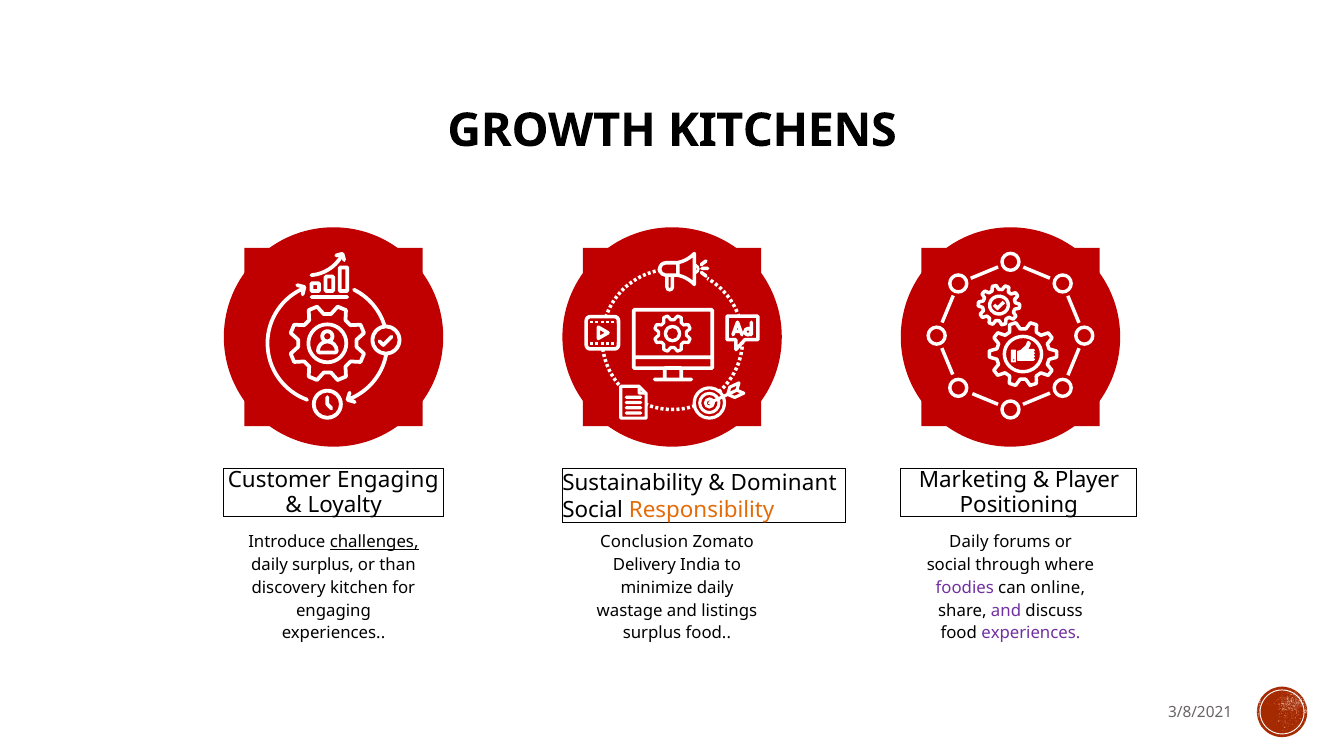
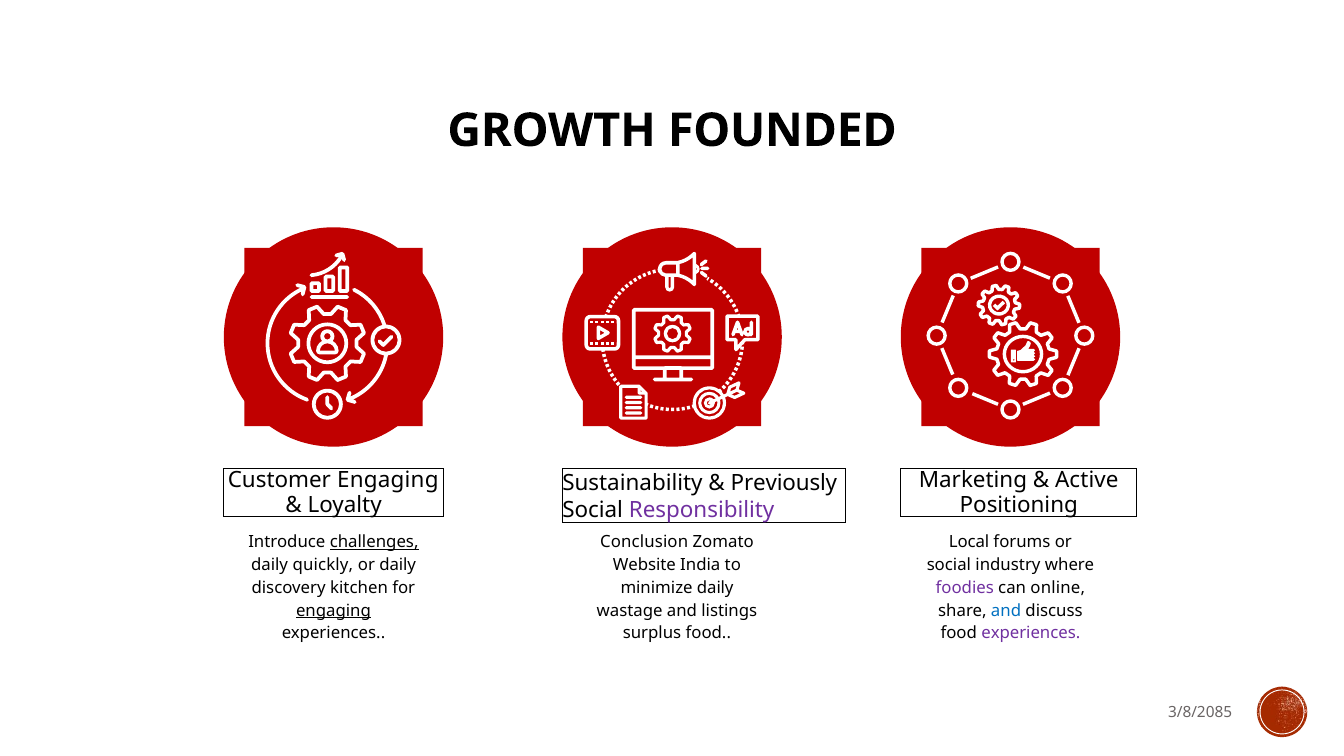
KITCHENS: KITCHENS -> FOUNDED (782, 131)
Player: Player -> Active (1087, 481)
Dominant: Dominant -> Previously (784, 483)
Responsibility colour: orange -> purple (702, 510)
Daily: Daily -> Local (969, 542)
daily surplus: surplus -> quickly (323, 565)
or than: than -> daily (398, 565)
Delivery: Delivery -> Website (644, 565)
through: through -> industry (1008, 565)
engaging underline: none -> present (333, 611)
and colour: purple -> blue (1006, 611)
3/8/2021: 3/8/2021 -> 3/8/2085 (1200, 713)
